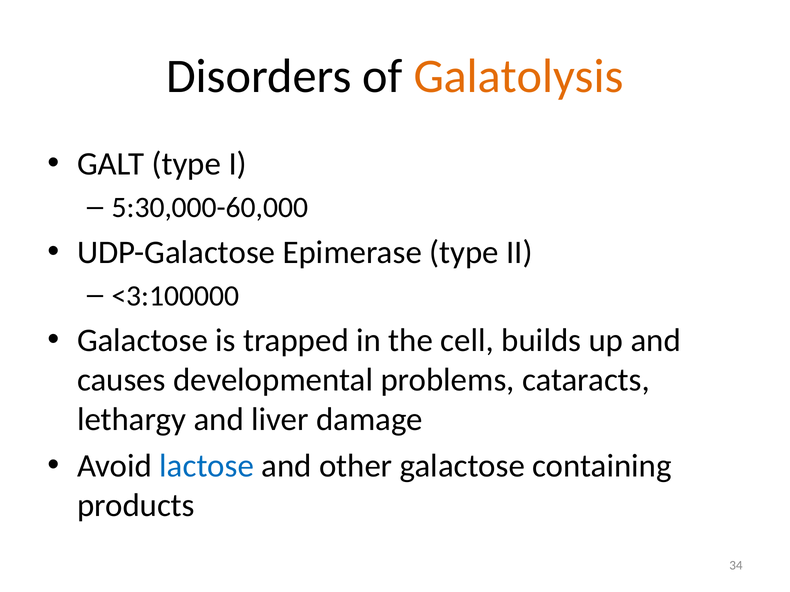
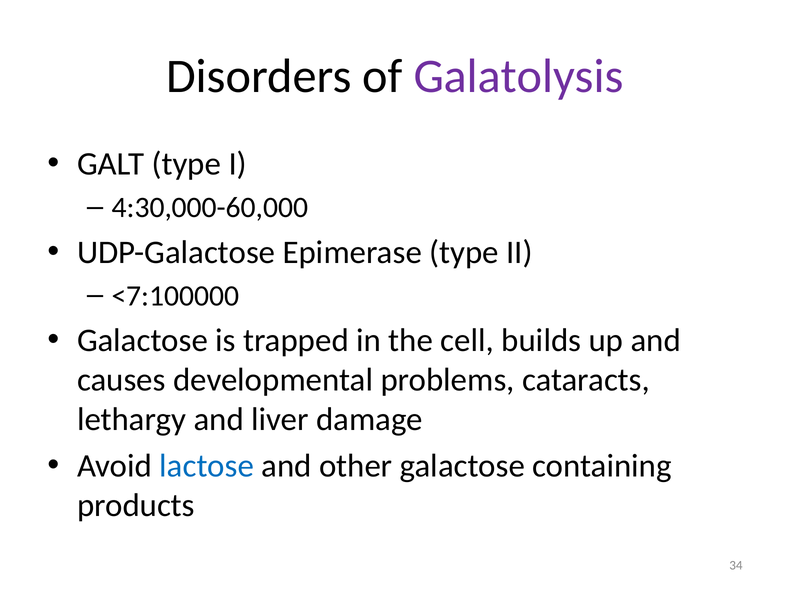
Galatolysis colour: orange -> purple (519, 76)
5:30,000-60,000: 5:30,000-60,000 -> 4:30,000-60,000 (210, 208)
<3:100000: <3:100000 -> <7:100000 (175, 296)
